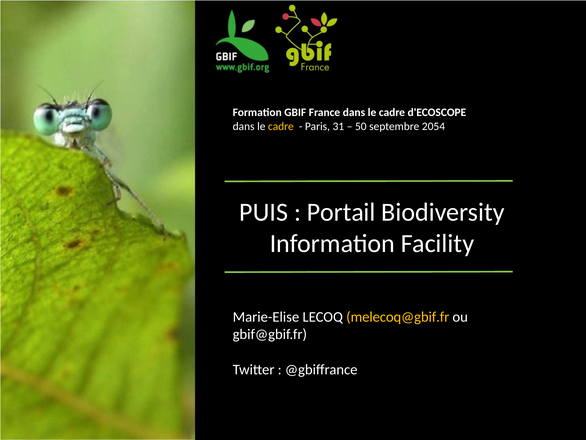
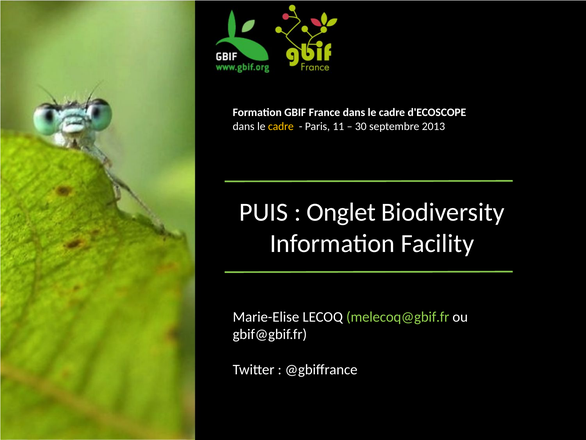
31: 31 -> 11 (338, 126)
50: 50 -> 30 (361, 126)
2054: 2054 -> 2013 (433, 126)
Portail: Portail -> Onglet (341, 212)
melecoq@gbif.fr colour: yellow -> light green (398, 317)
